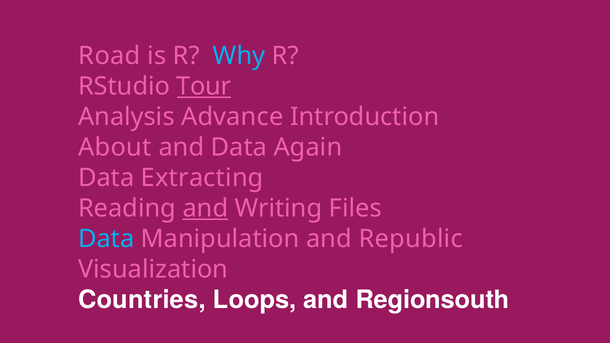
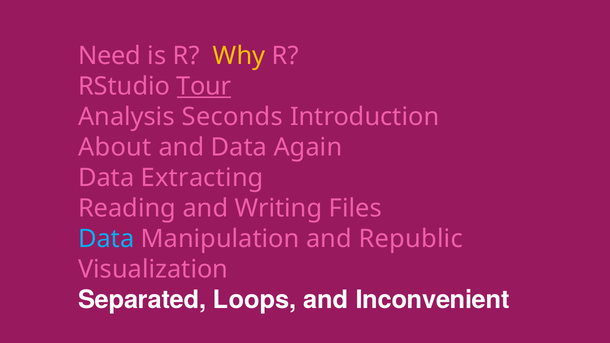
Road: Road -> Need (110, 56)
Why colour: light blue -> yellow (239, 56)
Advance: Advance -> Seconds (232, 117)
and underline: present -> none (205, 208)
Countries: Countries -> Separated (142, 300)
Regionsouth: Regionsouth -> Inconvenient (433, 300)
